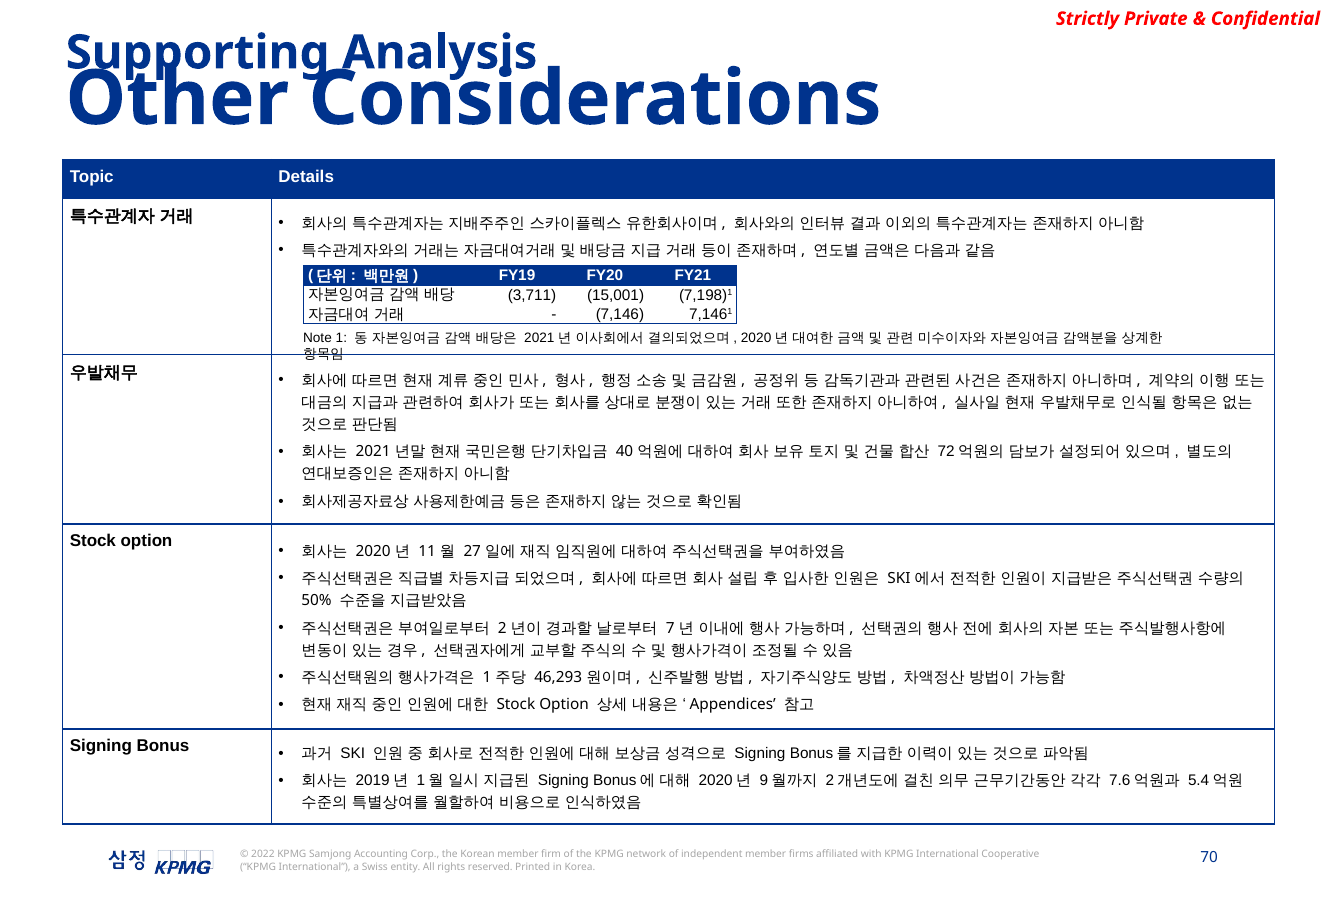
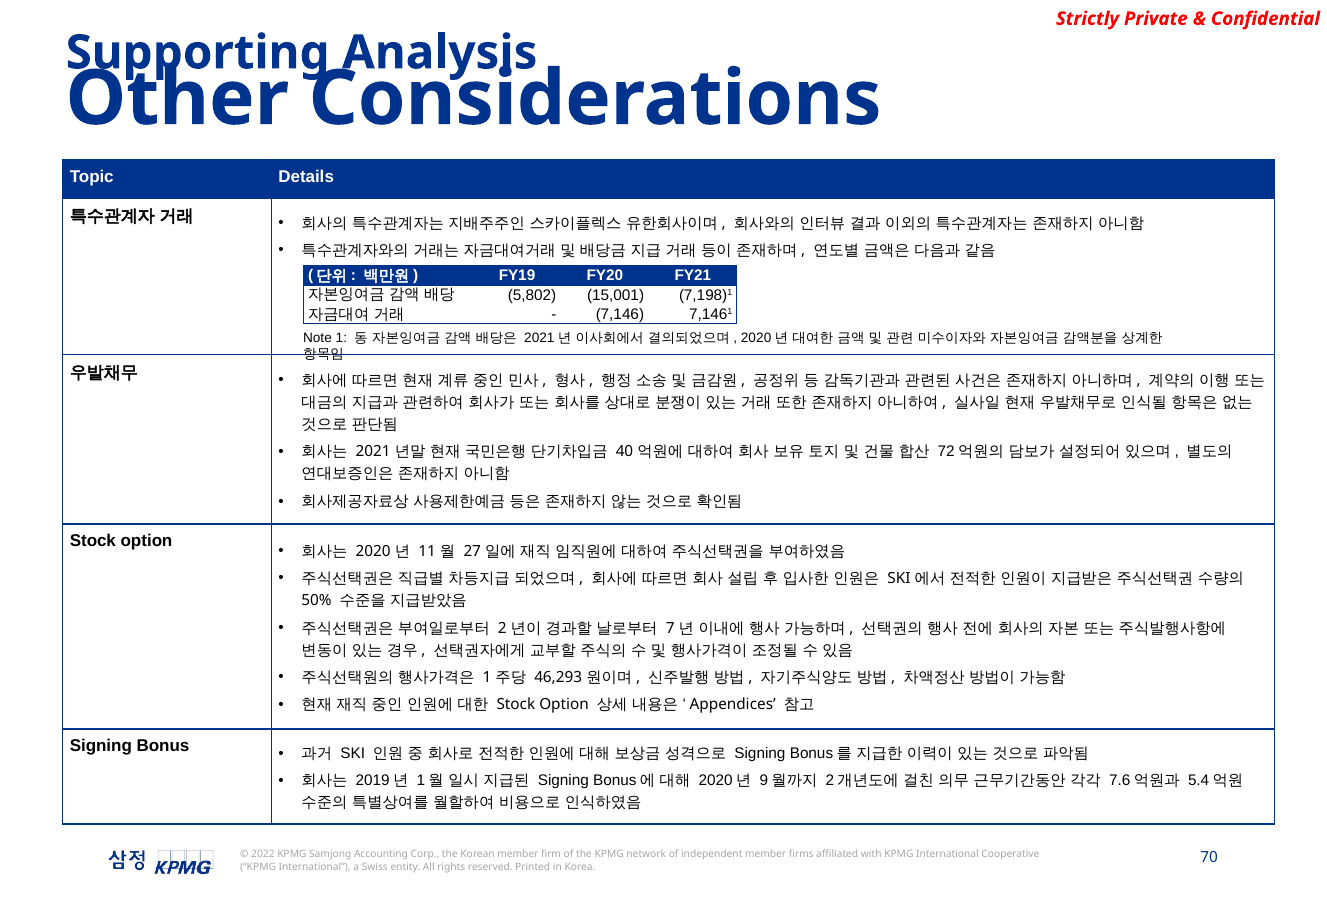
3,711: 3,711 -> 5,802 (532, 295)
